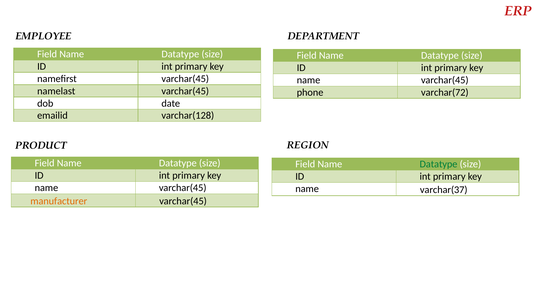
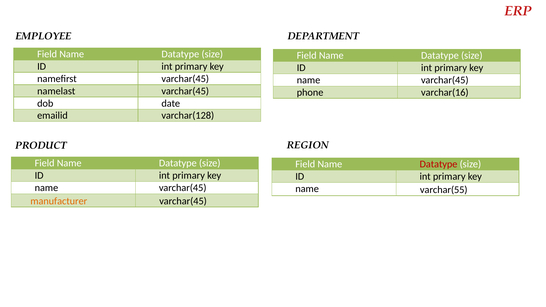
varchar(72: varchar(72 -> varchar(16 (445, 93)
Datatype colour: green -> red (439, 164)
varchar(37: varchar(37 -> varchar(55 (444, 190)
